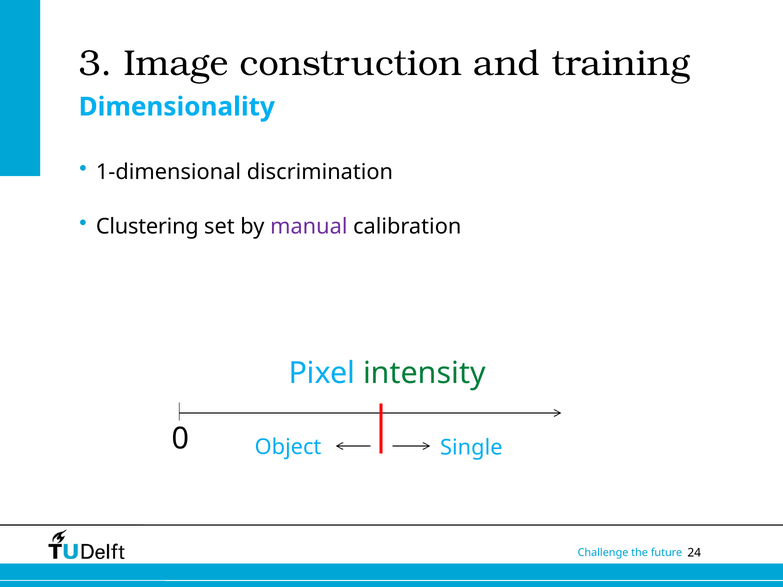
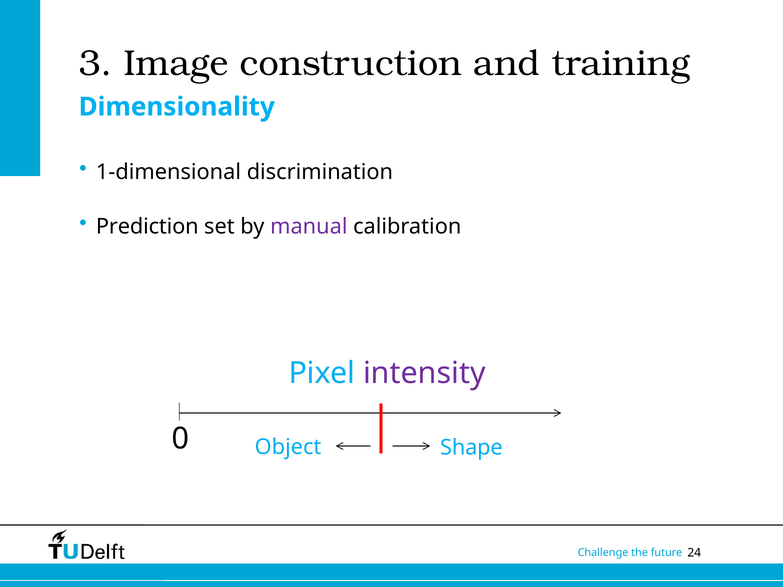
Clustering: Clustering -> Prediction (147, 227)
intensity colour: green -> purple (424, 373)
Single: Single -> Shape (471, 448)
